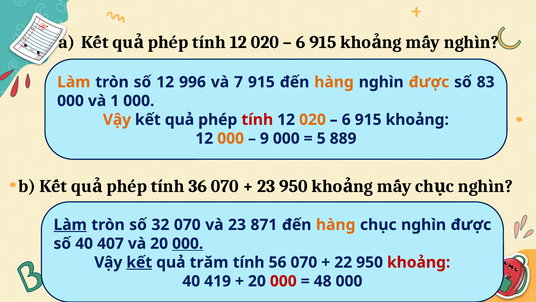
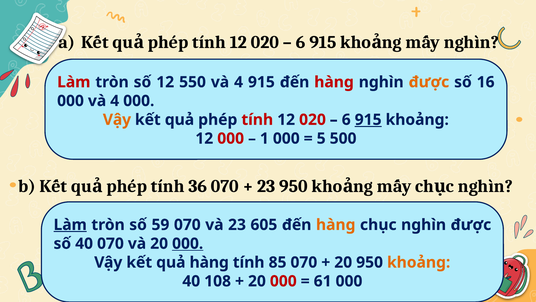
Làm colour: orange -> red (74, 82)
996: 996 -> 550 (193, 82)
7: 7 -> 4 (239, 82)
hàng colour: orange -> red (334, 82)
83: 83 -> 16 (486, 82)
000 và 1: 1 -> 4 (115, 101)
020 colour: orange -> red (312, 120)
915 underline: none -> present (368, 120)
000 colour: orange -> red (231, 138)
9: 9 -> 1 (264, 138)
889: 889 -> 500 (343, 138)
32: 32 -> 59 (160, 224)
871: 871 -> 605 (264, 224)
40 407: 407 -> 070 (110, 243)
kết underline: present -> none (139, 262)
quả trăm: trăm -> hàng (209, 262)
56: 56 -> 85 (278, 262)
22: 22 -> 20 (343, 262)
khoảng colour: red -> orange (419, 262)
419: 419 -> 108 (218, 281)
48: 48 -> 61 (323, 281)
